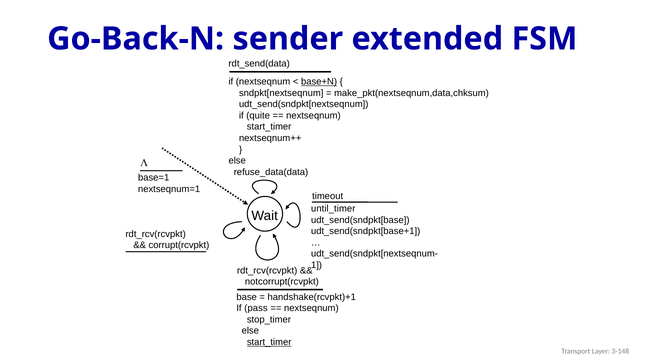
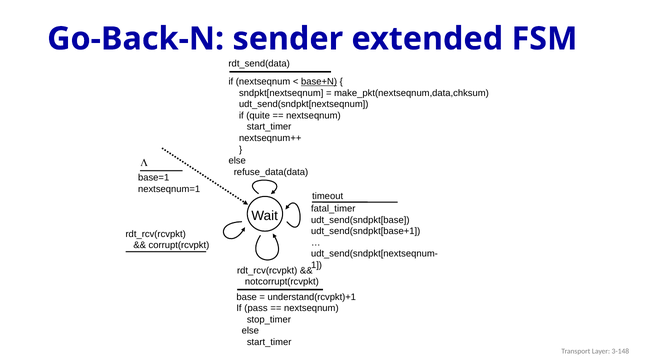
until_timer: until_timer -> fatal_timer (333, 209)
handshake(rcvpkt)+1: handshake(rcvpkt)+1 -> understand(rcvpkt)+1 (312, 297)
start_timer underline: present -> none (269, 342)
